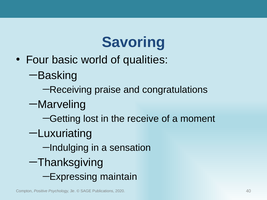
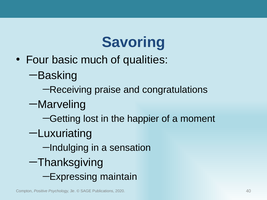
world: world -> much (94, 60)
receive: receive -> happier (143, 119)
